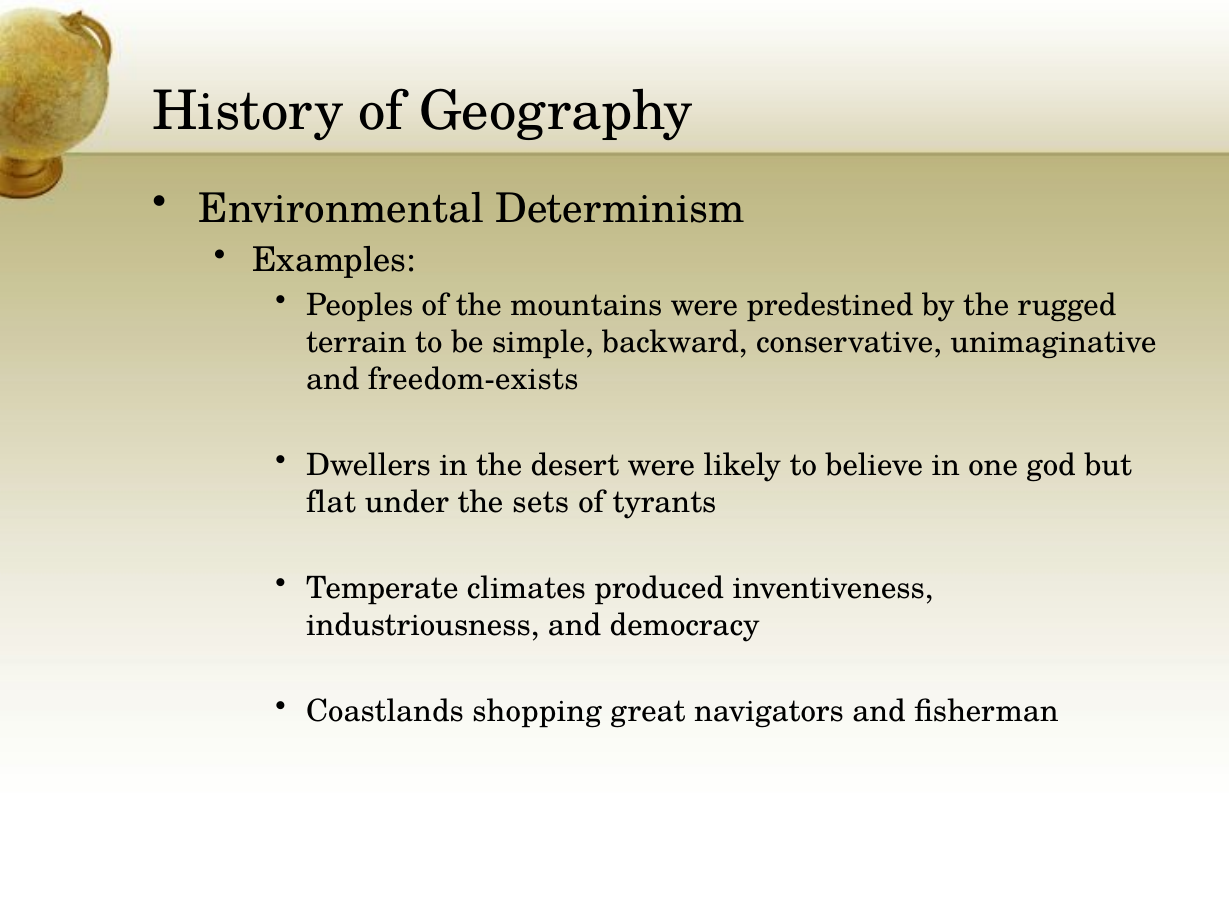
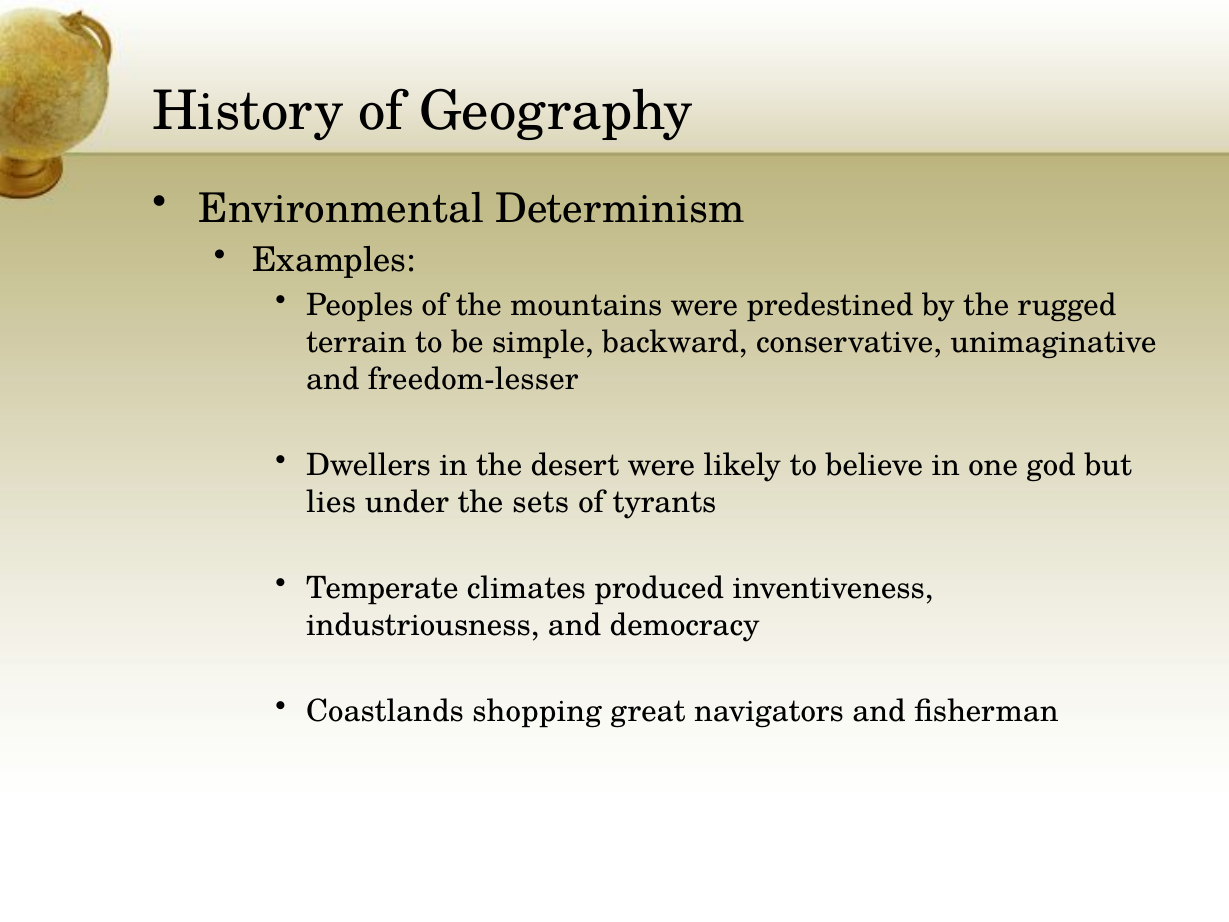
freedom-exists: freedom-exists -> freedom-lesser (473, 379)
flat: flat -> lies (331, 502)
